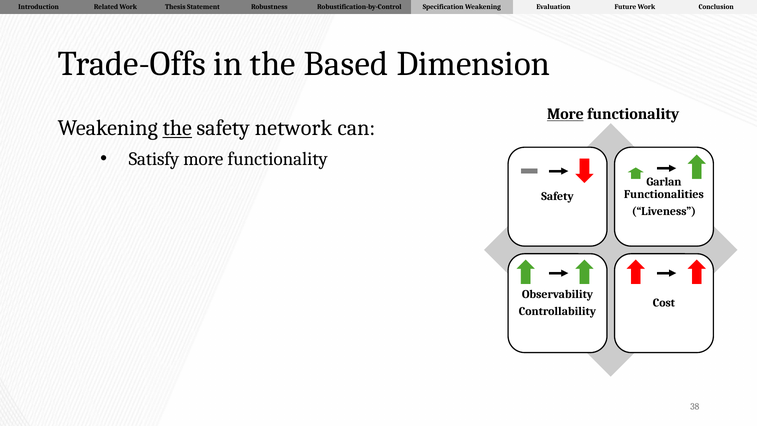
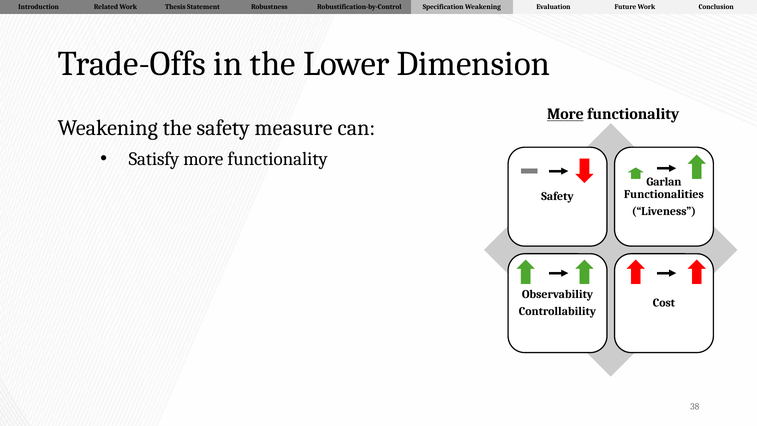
Based: Based -> Lower (346, 64)
the underline: present -> none (177, 128)
network: network -> measure (294, 128)
